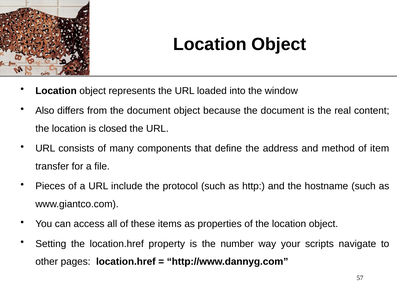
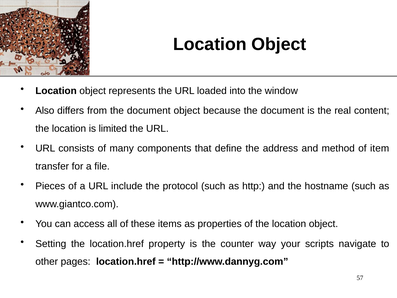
closed: closed -> limited (113, 128)
number: number -> counter (237, 244)
